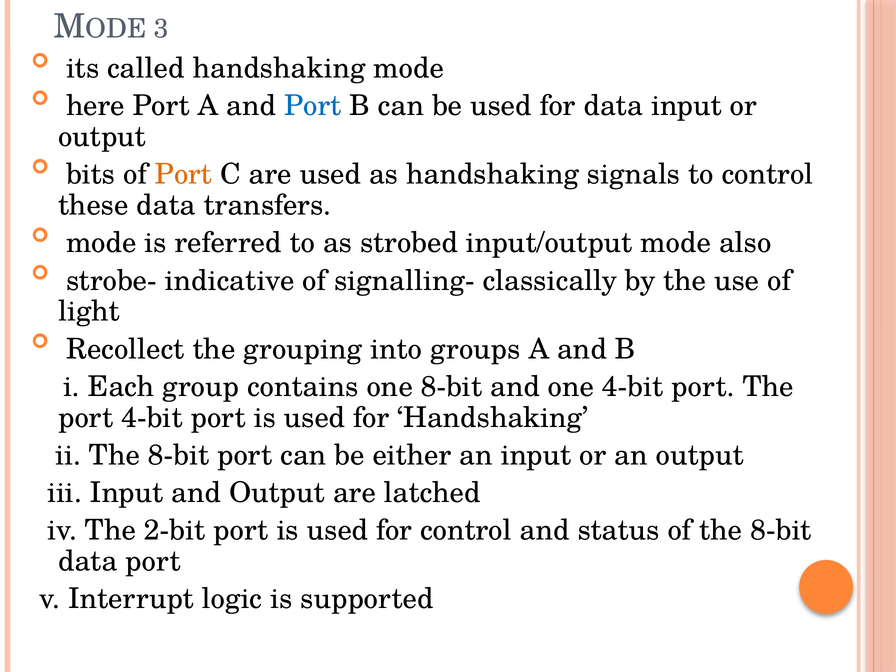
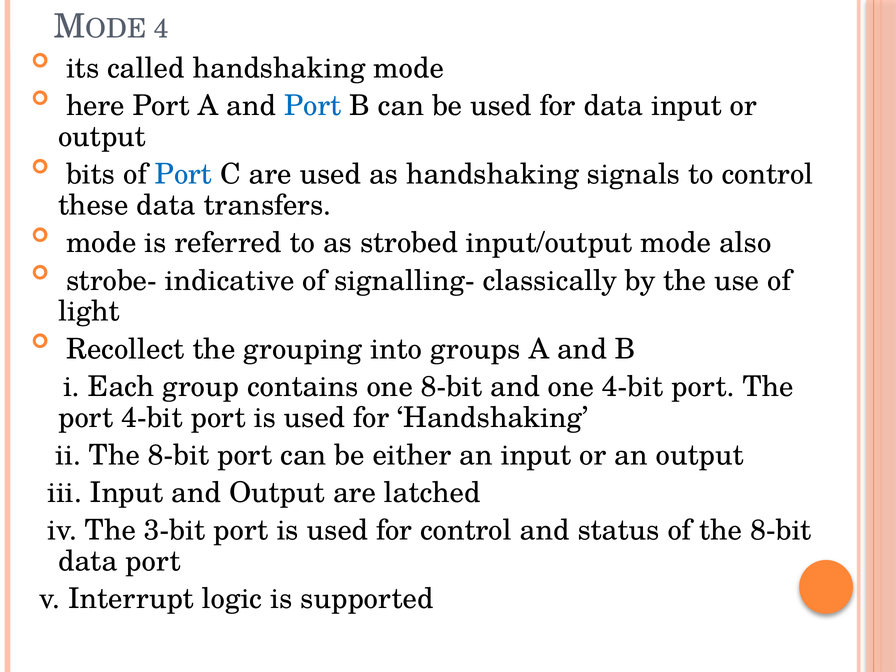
3: 3 -> 4 (161, 29)
Port colour: orange -> blue (184, 174)
2-bit: 2-bit -> 3-bit (175, 530)
